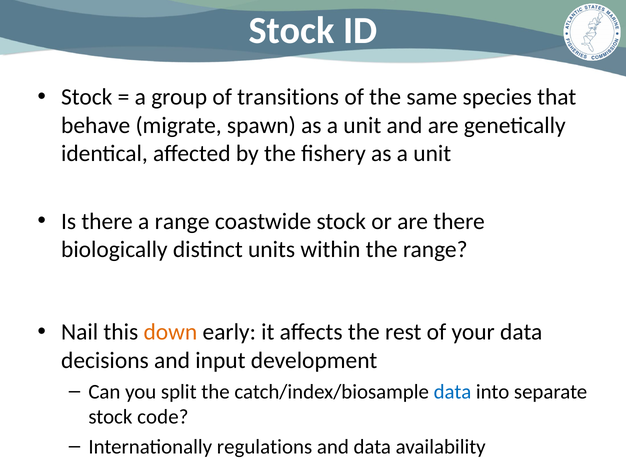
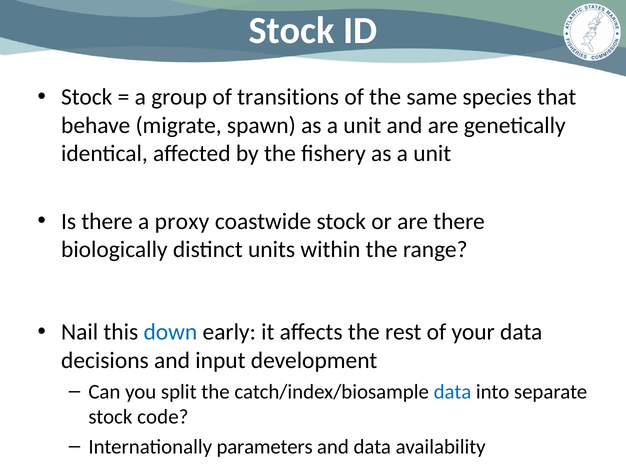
a range: range -> proxy (182, 221)
down colour: orange -> blue (170, 332)
regulations: regulations -> parameters (265, 446)
